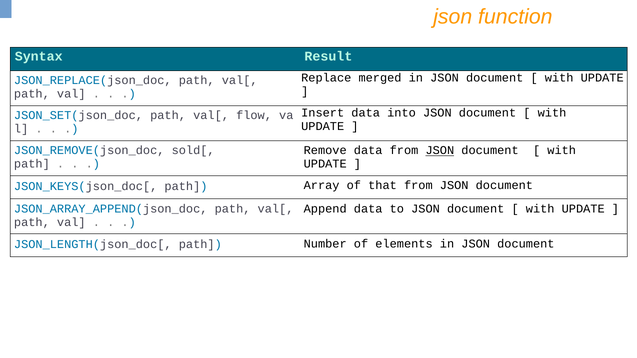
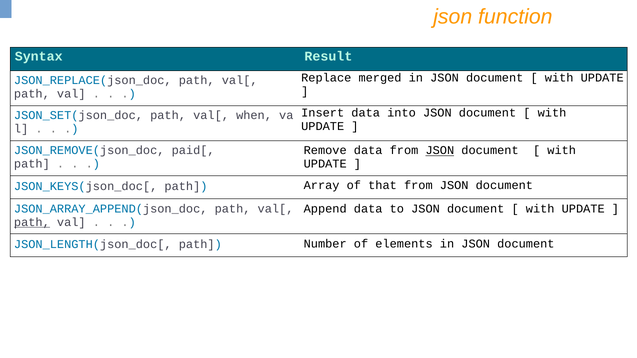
flow: flow -> when (254, 116)
sold[: sold[ -> paid[ (193, 151)
path underline: none -> present (32, 222)
